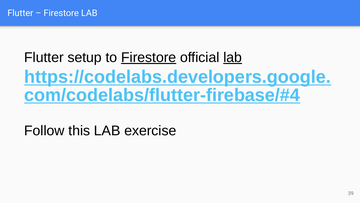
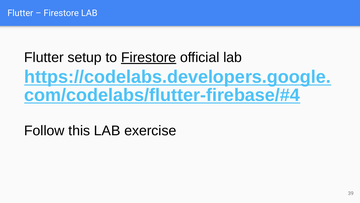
lab underline: present -> none (233, 57)
